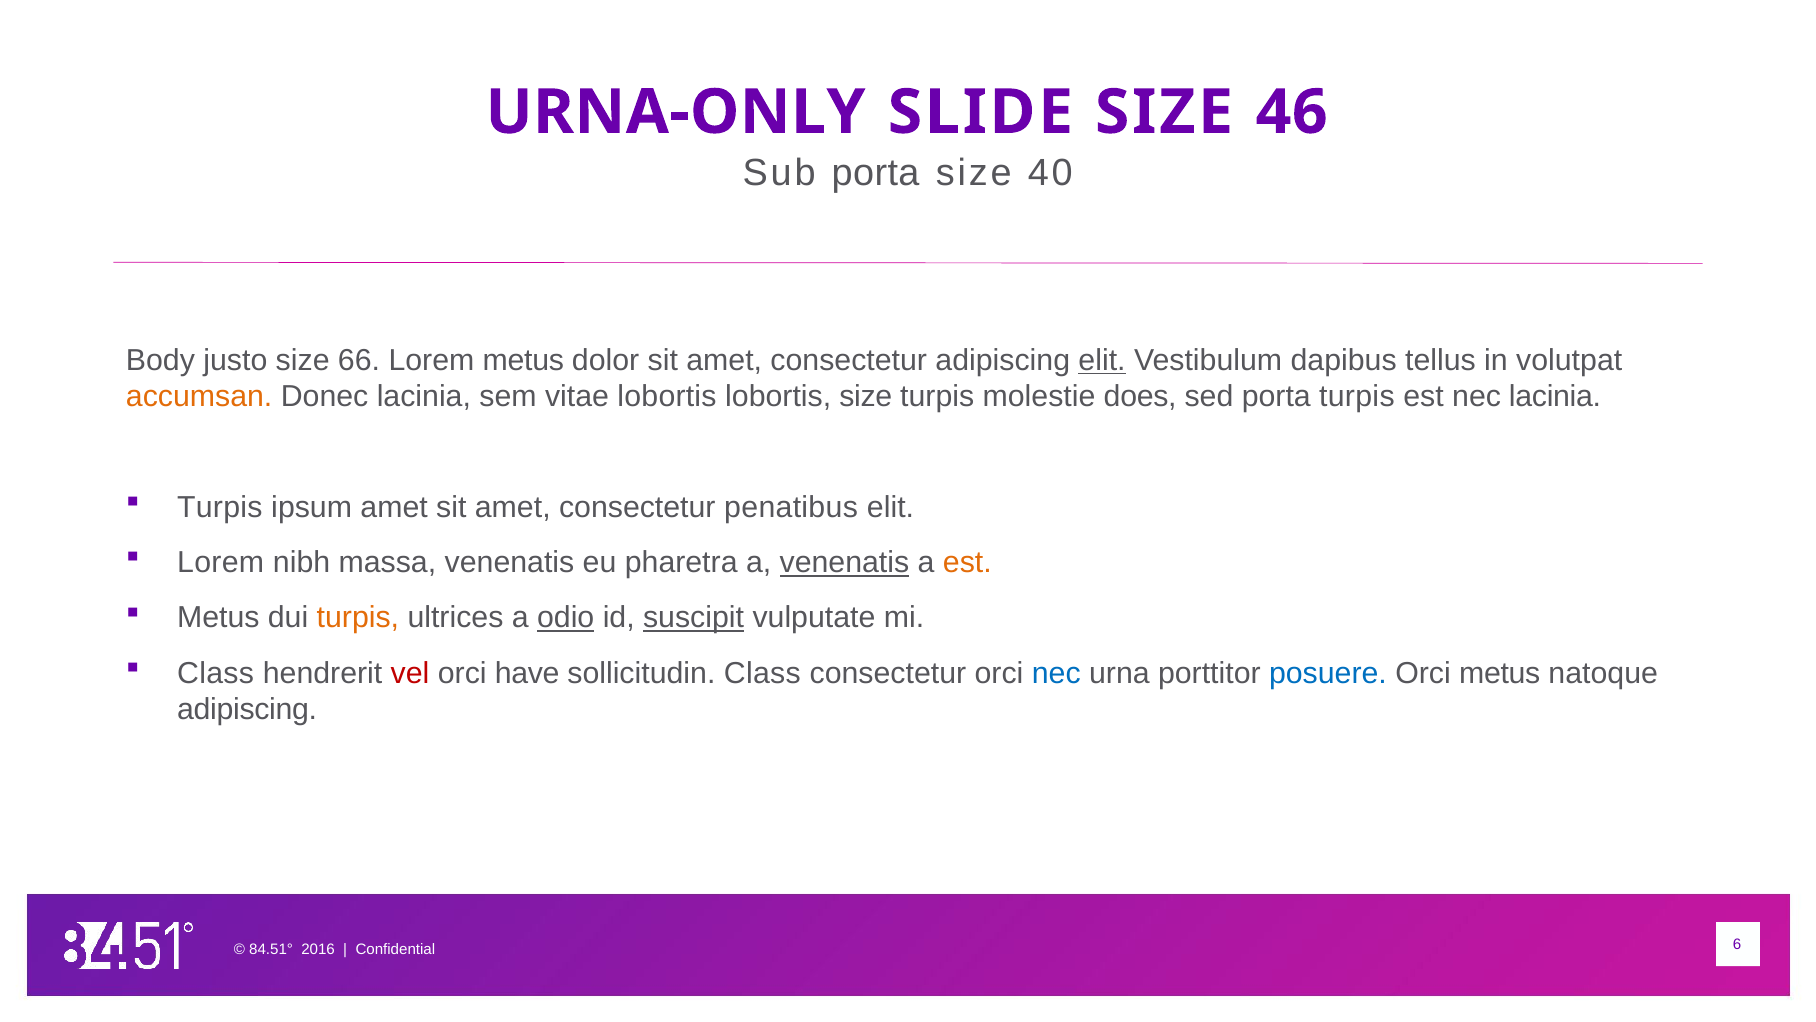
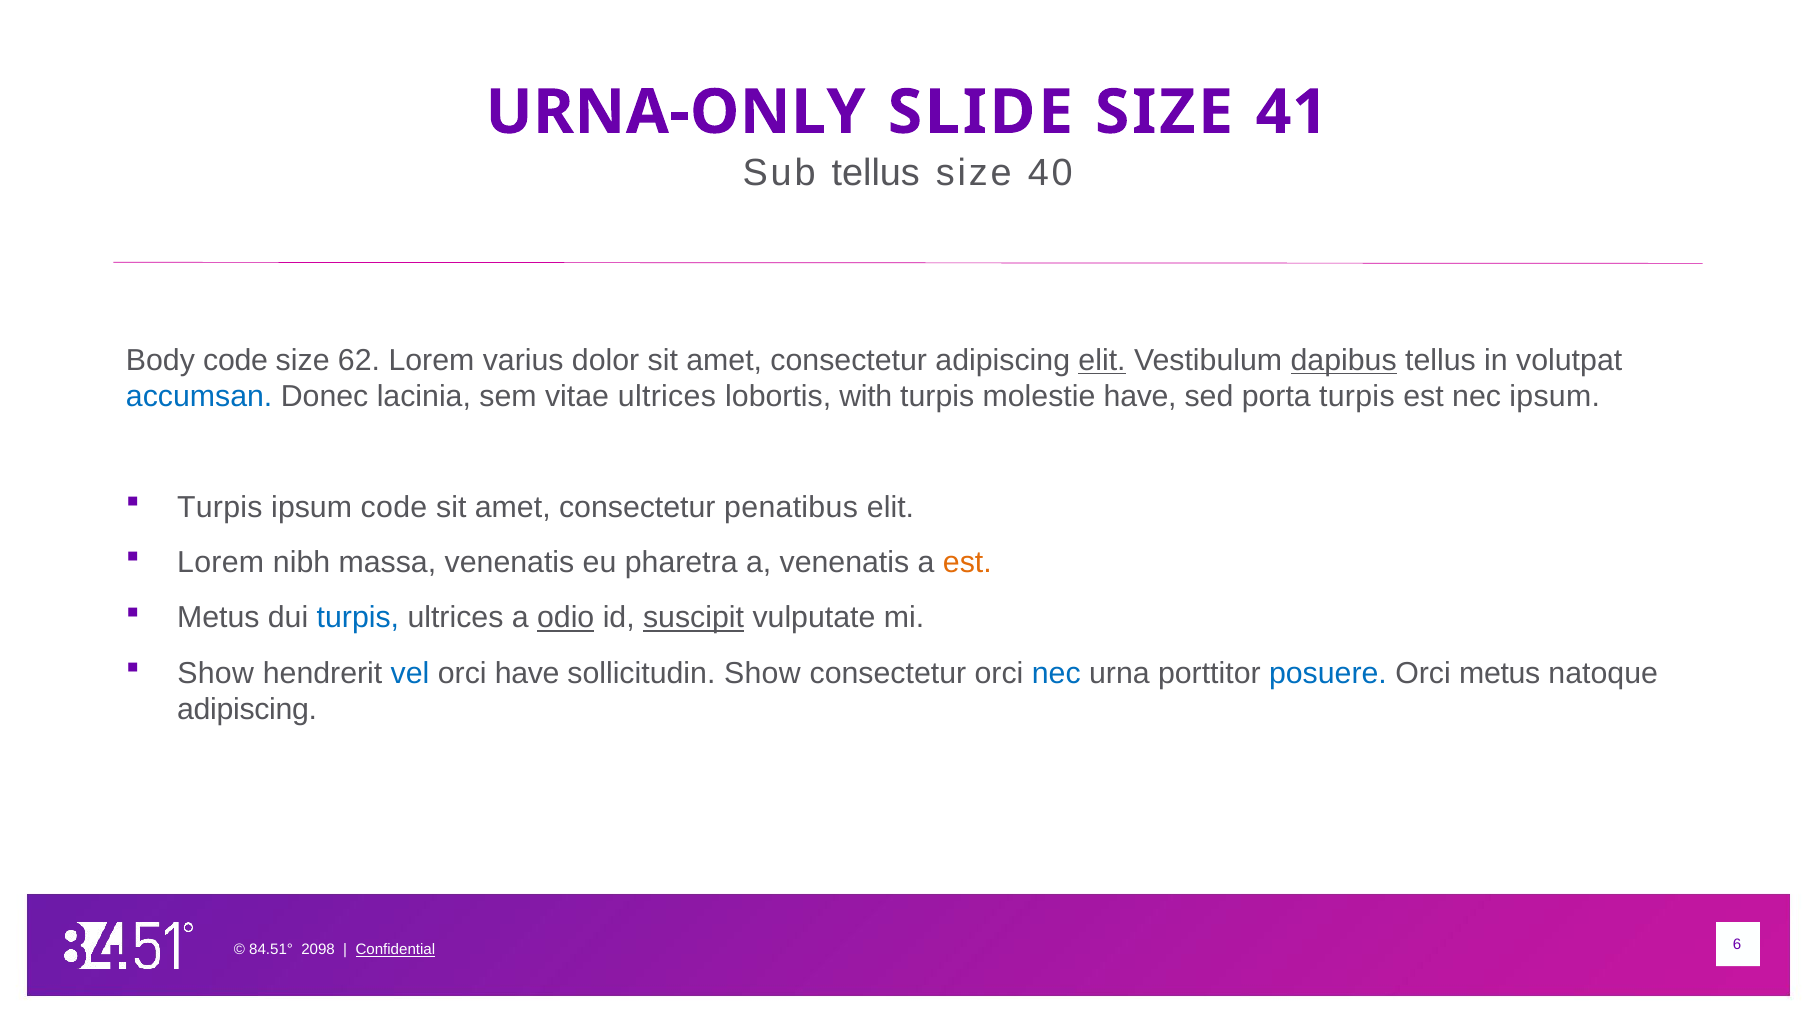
46: 46 -> 41 (1292, 112)
Sub porta: porta -> tellus (876, 173)
Body justo: justo -> code (236, 360)
66: 66 -> 62 (359, 360)
Lorem metus: metus -> varius (523, 360)
dapibus underline: none -> present (1344, 360)
accumsan colour: orange -> blue (199, 397)
vitae lobortis: lobortis -> ultrices (667, 397)
lobortis size: size -> with (866, 397)
molestie does: does -> have (1140, 397)
nec lacinia: lacinia -> ipsum (1555, 397)
ipsum amet: amet -> code (394, 507)
venenatis underline: present -> none (844, 562)
turpis colour: orange -> blue (358, 618)
Class: Class -> Show (216, 673)
vel colour: red -> blue (410, 673)
sollicitudin Class: Class -> Show (762, 673)
2016: 2016 -> 2098 (318, 949)
Confidential underline: none -> present (395, 949)
